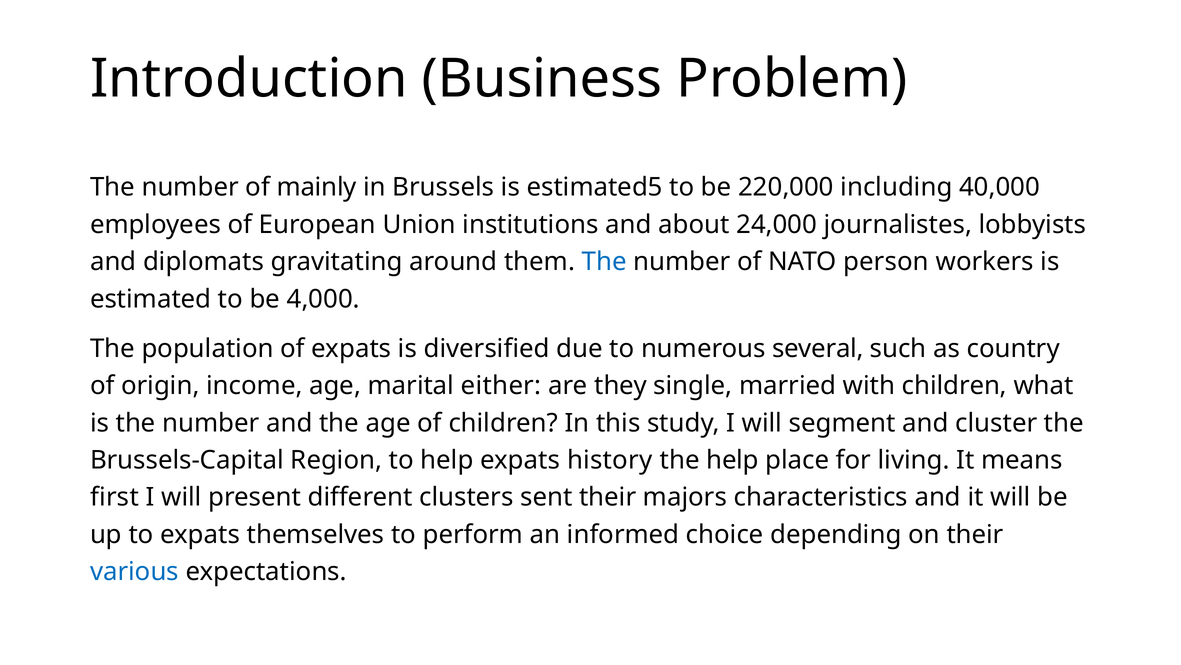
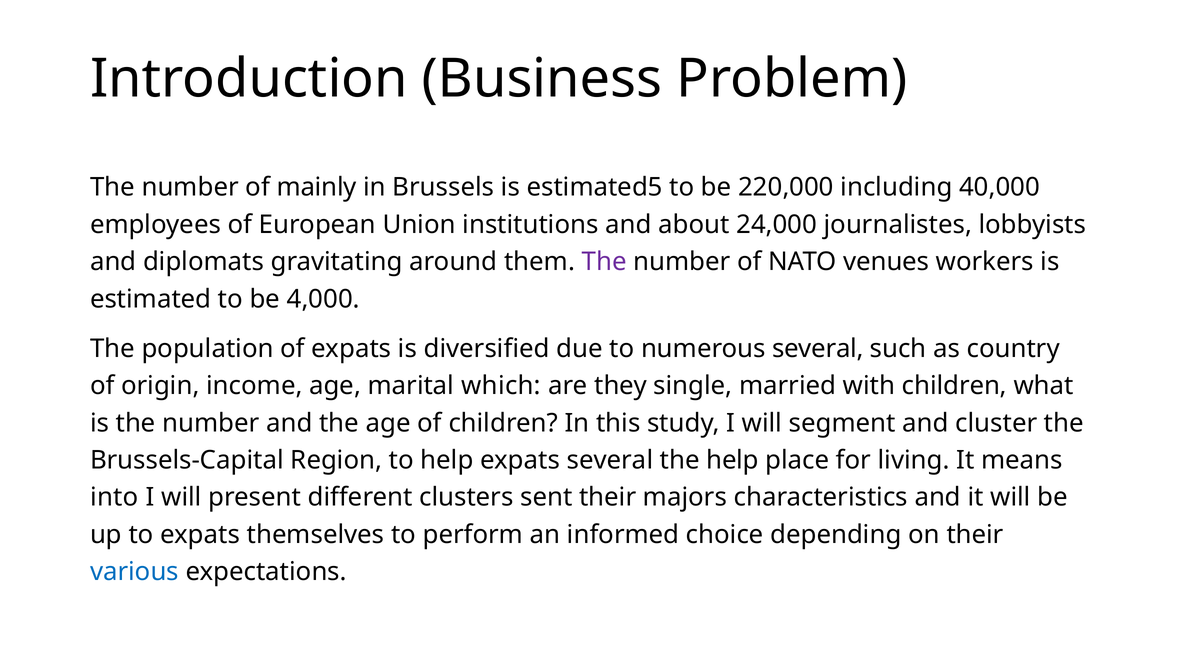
The colour: blue -> purple (604, 262)
person: person -> venues (886, 262)
either: either -> which (501, 385)
expats history: history -> several (610, 460)
first: first -> into (114, 497)
